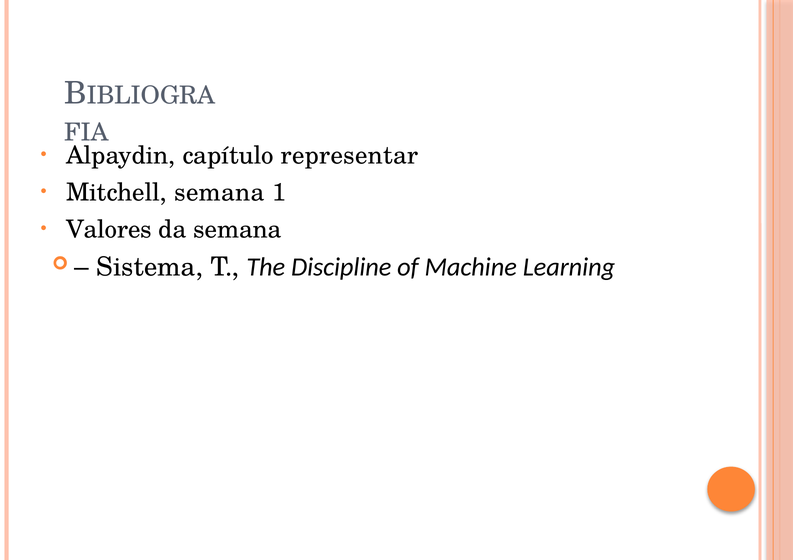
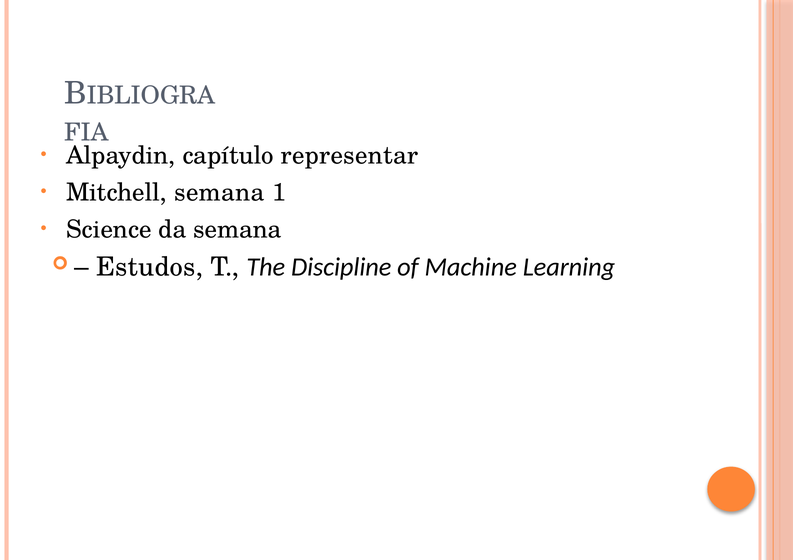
Valores: Valores -> Science (109, 230)
Sistema: Sistema -> Estudos (150, 267)
